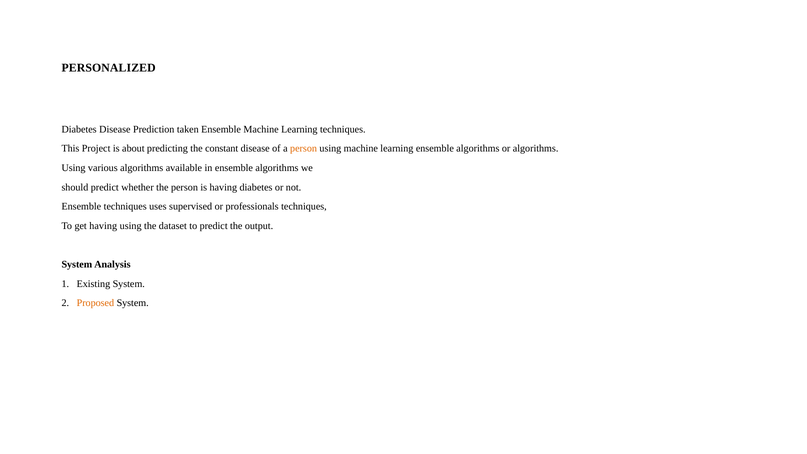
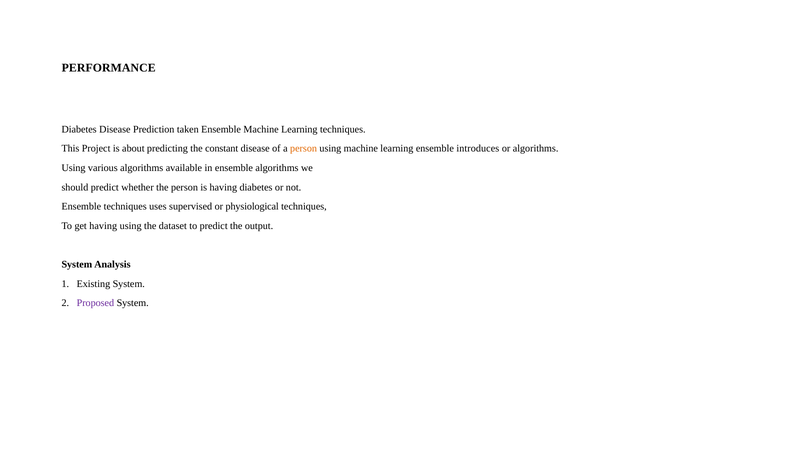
PERSONALIZED: PERSONALIZED -> PERFORMANCE (109, 68)
learning ensemble algorithms: algorithms -> introduces (478, 149)
professionals: professionals -> physiological (252, 206)
Proposed colour: orange -> purple (95, 303)
